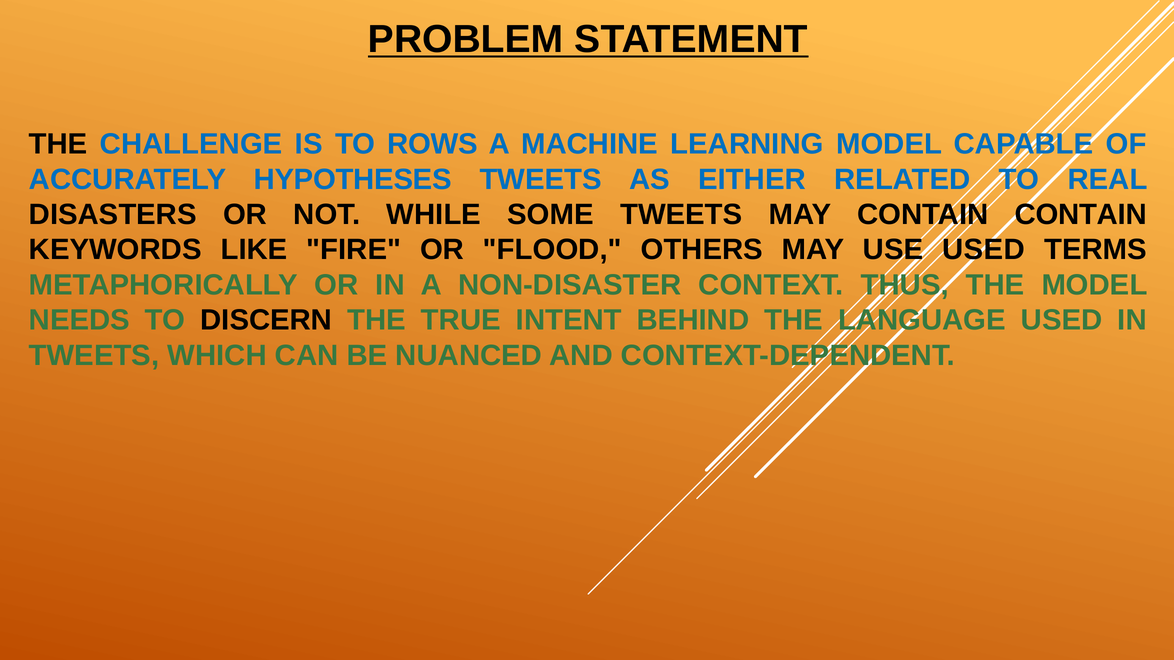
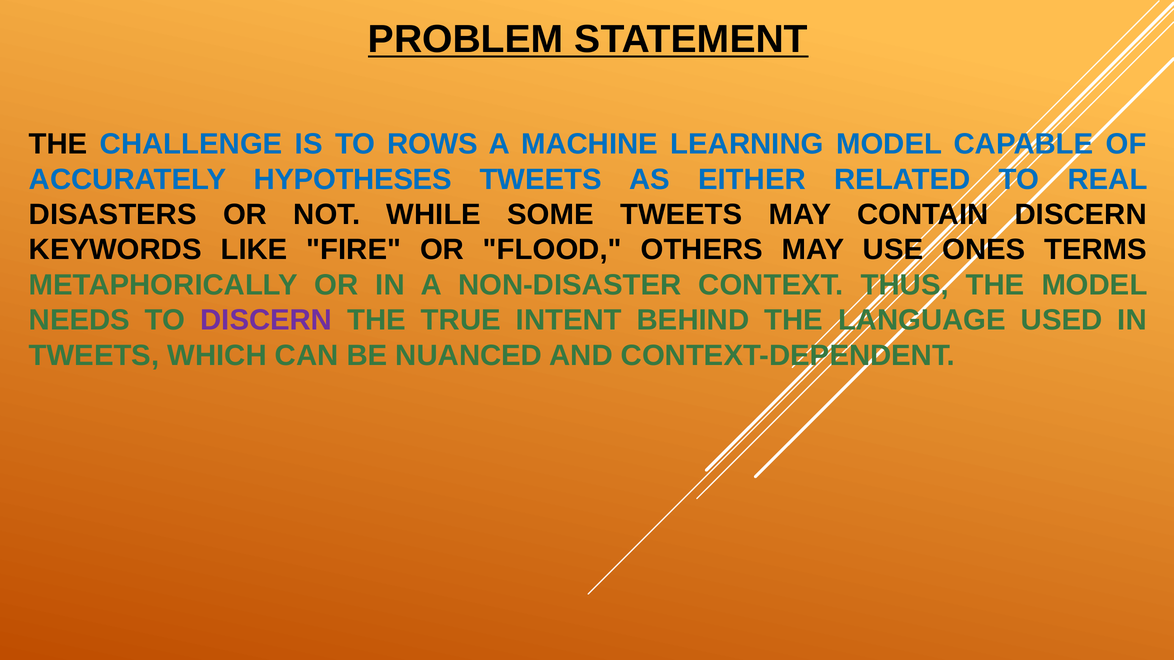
CONTAIN CONTAIN: CONTAIN -> DISCERN (1081, 215)
USE USED: USED -> ONES (984, 250)
DISCERN colour: black -> purple (266, 320)
